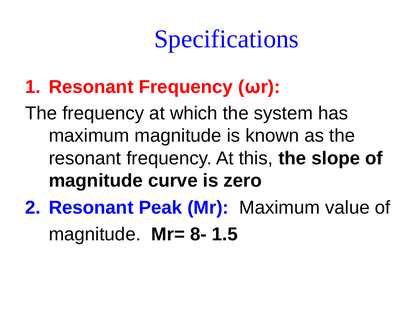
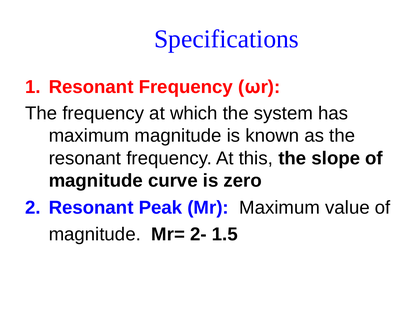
8-: 8- -> 2- (198, 234)
